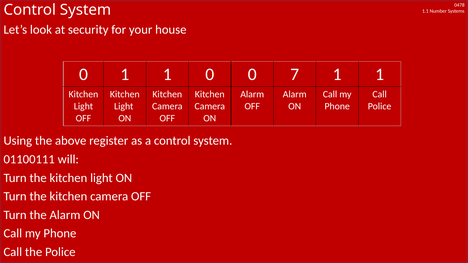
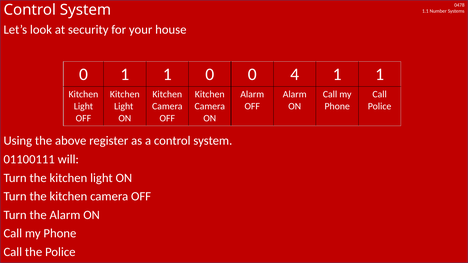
7: 7 -> 4 (295, 74)
